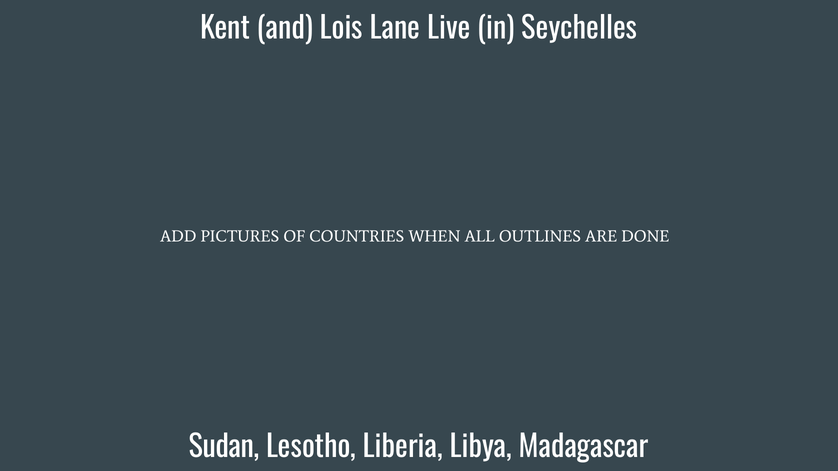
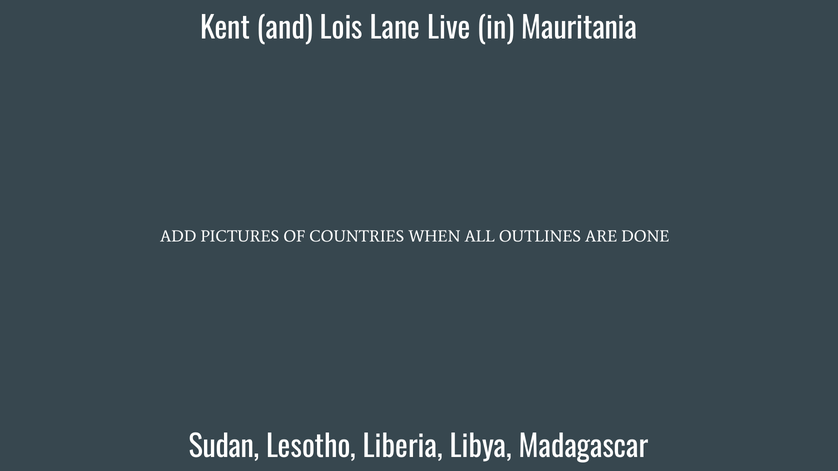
Seychelles: Seychelles -> Mauritania (579, 29)
